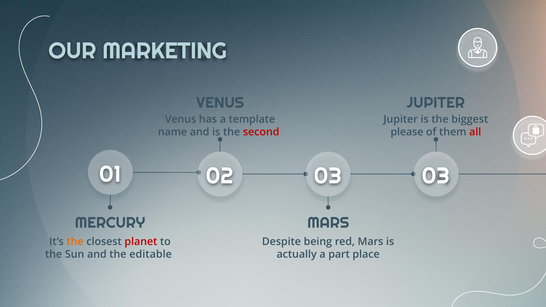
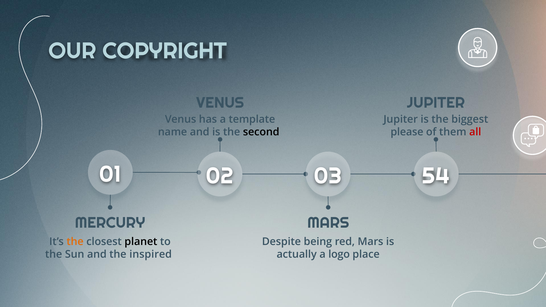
MARKETING: MARKETING -> COPYRIGHT (165, 51)
second colour: red -> black (261, 132)
03 03: 03 -> 54 (436, 176)
planet colour: red -> black (141, 242)
editable: editable -> inspired (151, 255)
part: part -> logo (339, 255)
